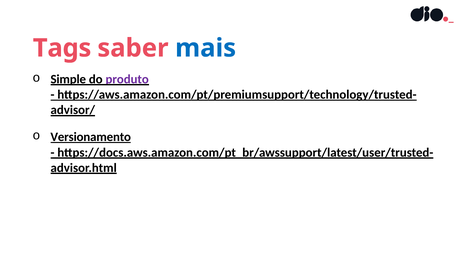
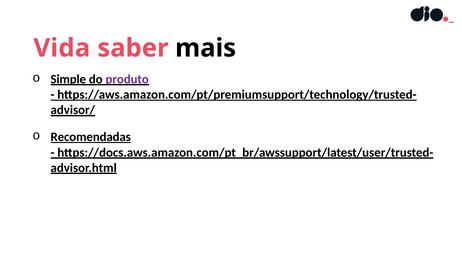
Tags: Tags -> Vida (62, 48)
mais colour: blue -> black (206, 48)
Versionamento: Versionamento -> Recomendadas (91, 137)
